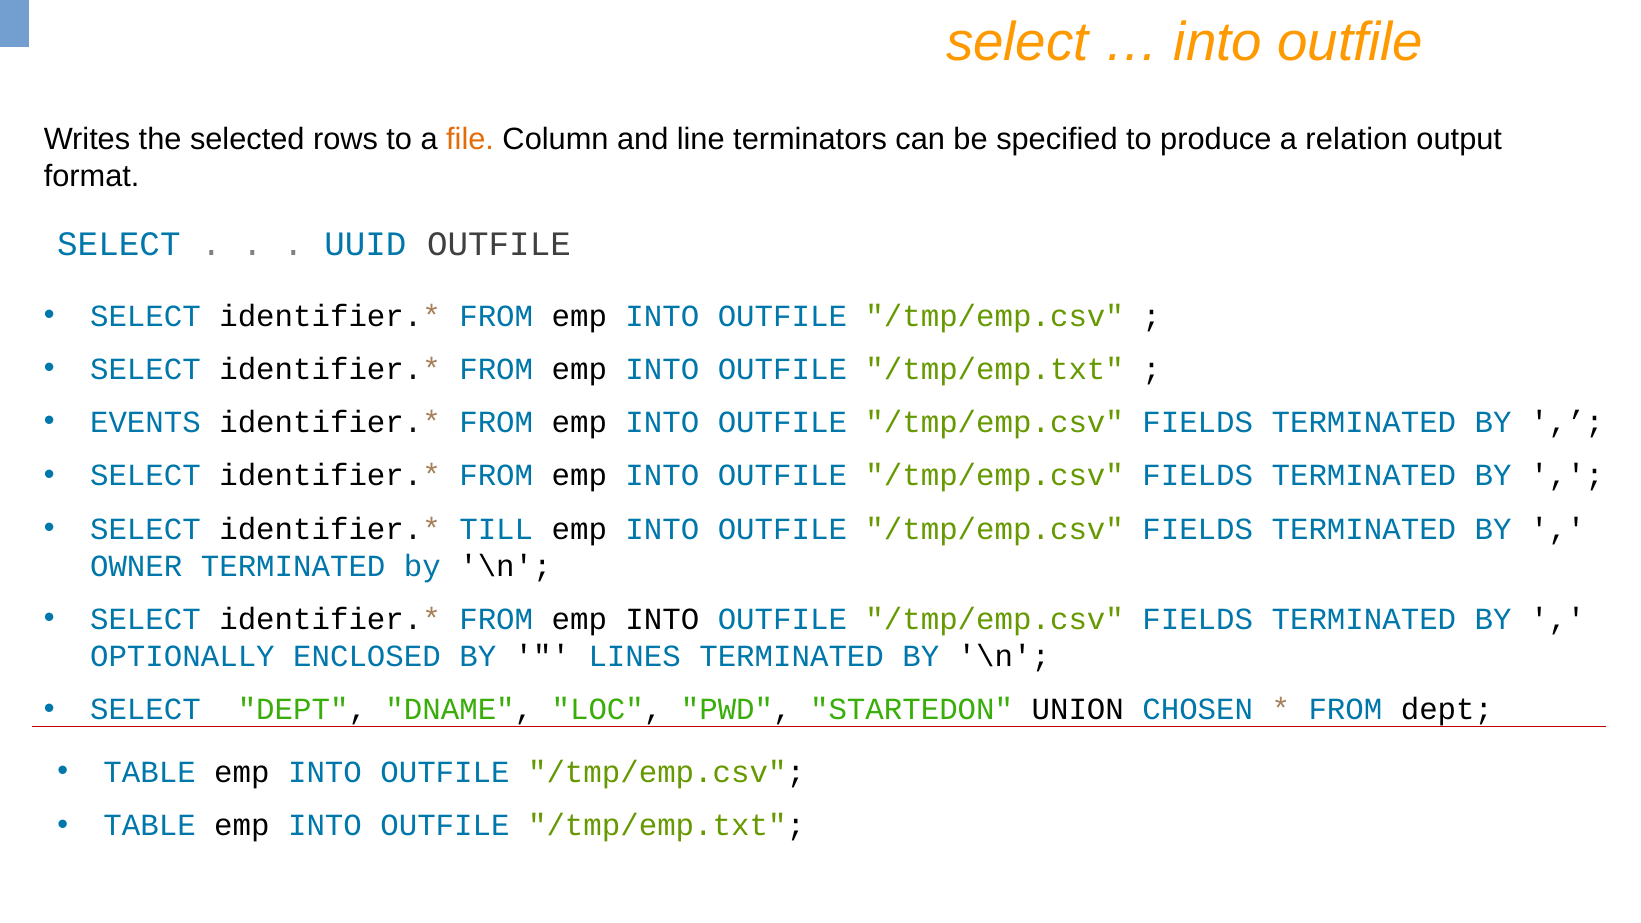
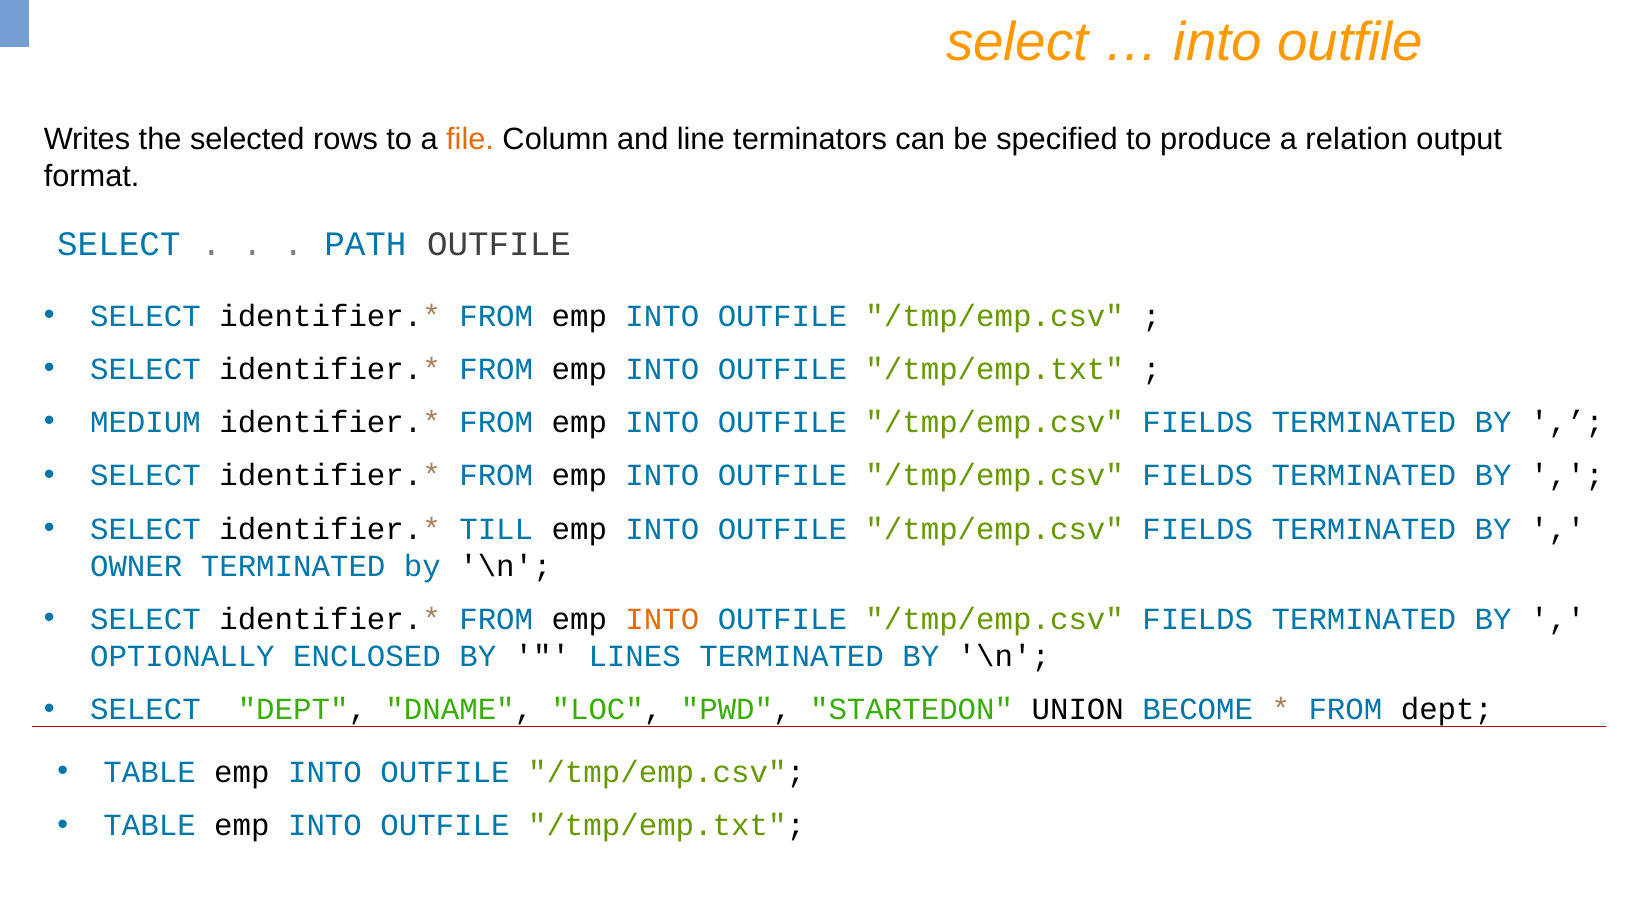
UUID: UUID -> PATH (365, 244)
EVENTS: EVENTS -> MEDIUM (145, 422)
INTO colour: black -> orange (662, 619)
CHOSEN: CHOSEN -> BECOME (1198, 710)
